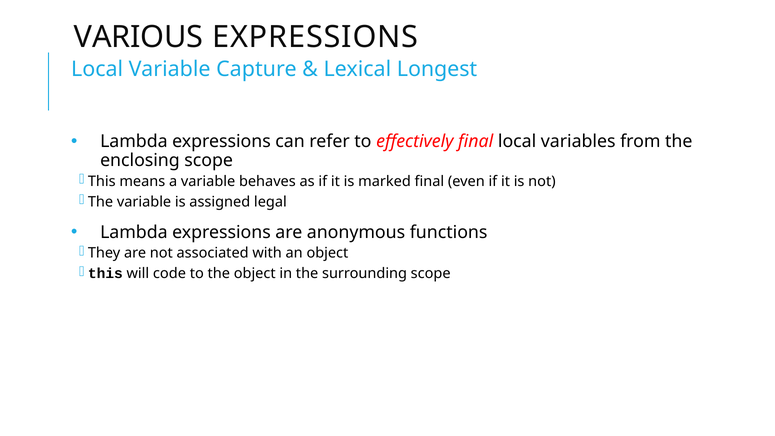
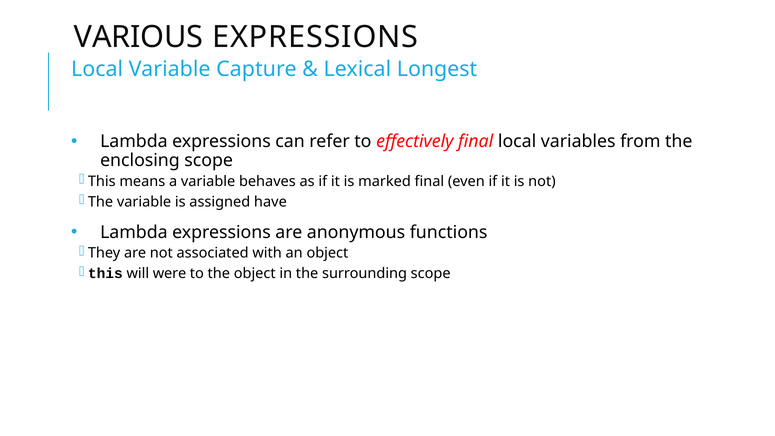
legal: legal -> have (270, 202)
code: code -> were (170, 273)
